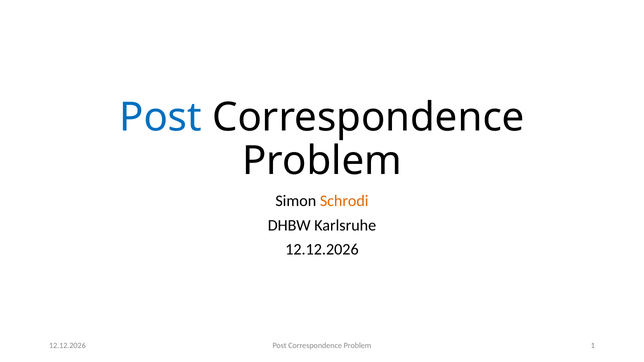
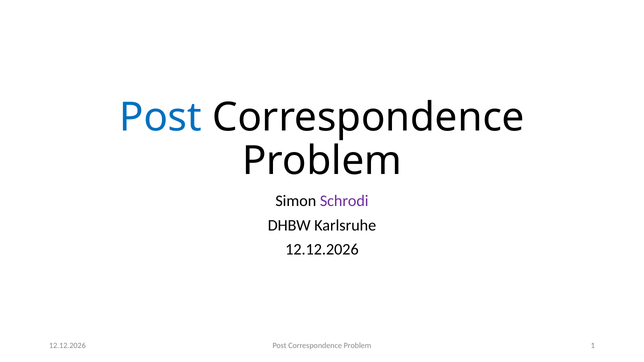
Schrodi colour: orange -> purple (344, 201)
